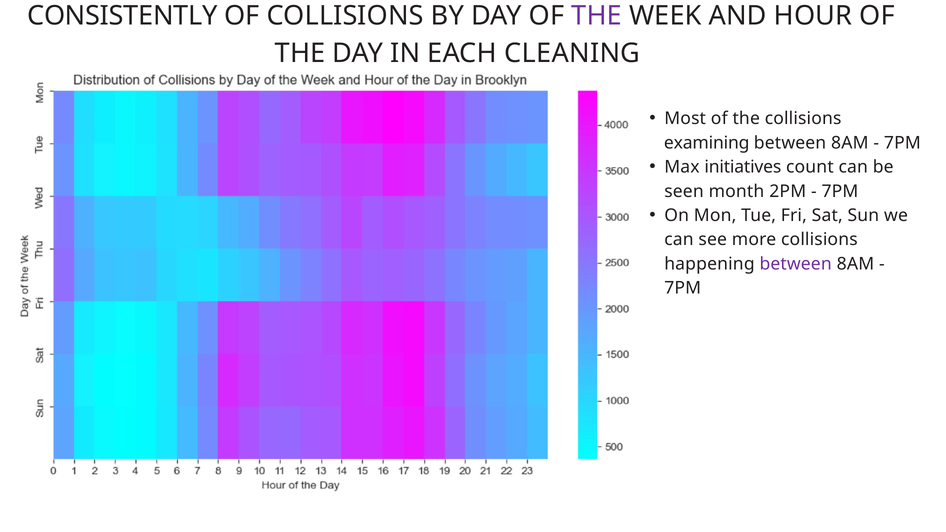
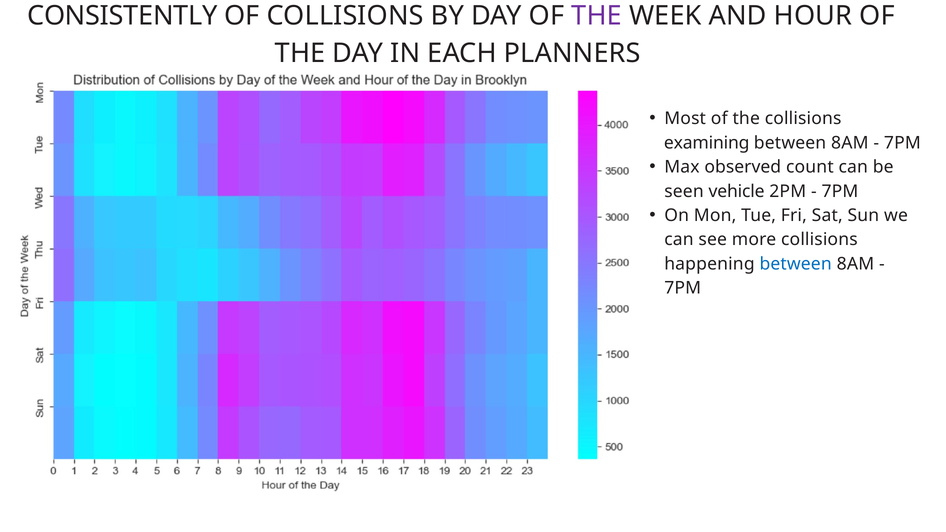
CLEANING: CLEANING -> PLANNERS (572, 53)
initiatives: initiatives -> observed (743, 167)
month: month -> vehicle (737, 191)
between colour: purple -> blue (796, 264)
